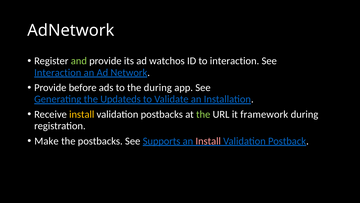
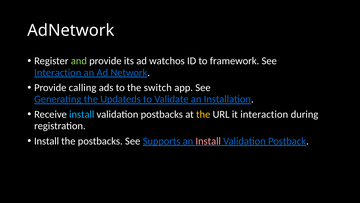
to interaction: interaction -> framework (235, 61)
before: before -> calling (83, 88)
the during: during -> switch (158, 88)
install colour: yellow -> light blue (82, 114)
the colour: light green -> yellow (203, 114)
it framework: framework -> interaction (264, 114)
Make: Make -> Install (47, 141)
